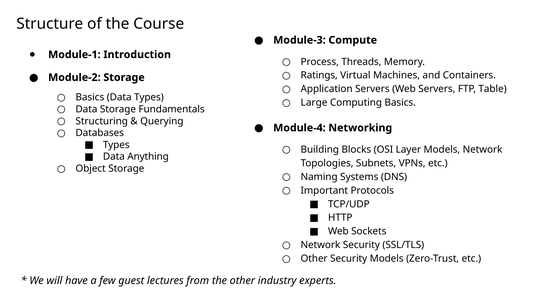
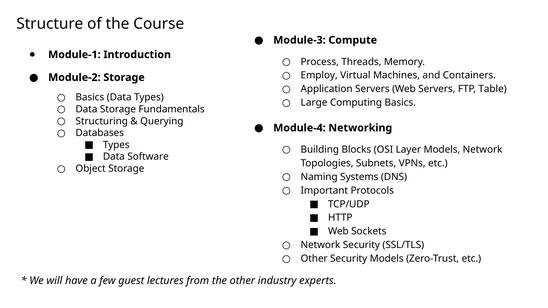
Ratings: Ratings -> Employ (319, 75)
Anything: Anything -> Software (148, 157)
